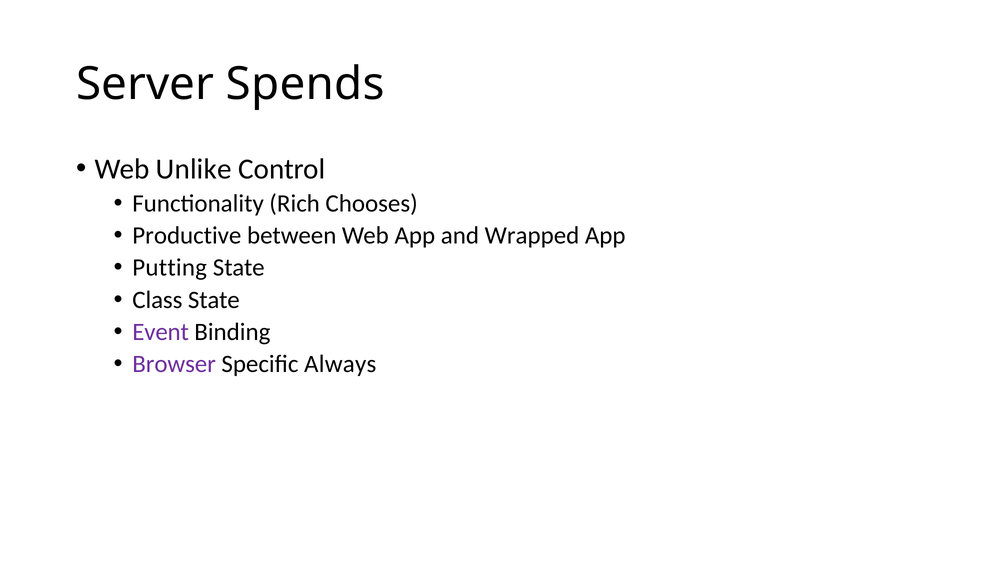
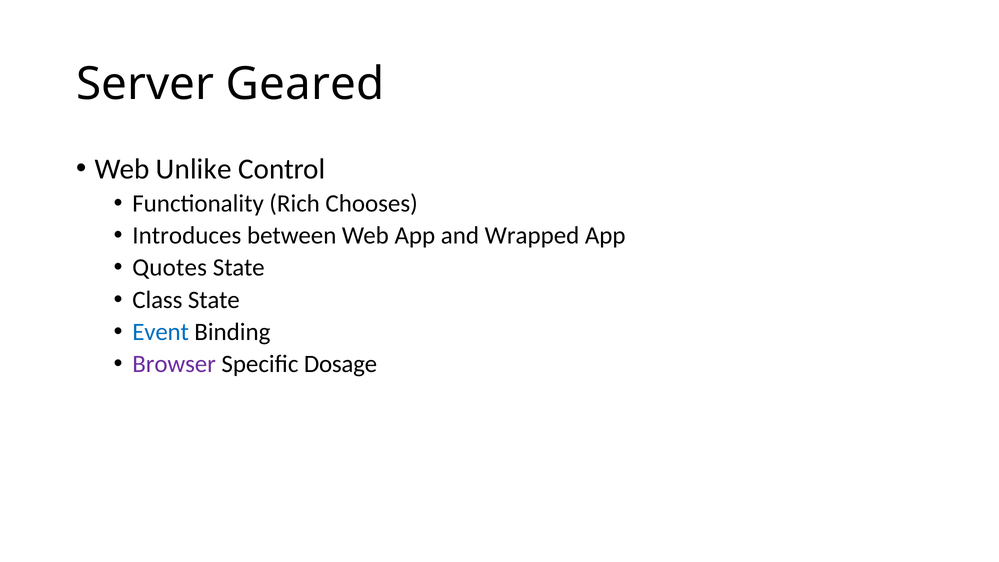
Spends: Spends -> Geared (305, 84)
Productive: Productive -> Introduces (187, 235)
Putting: Putting -> Quotes (170, 268)
Event colour: purple -> blue (161, 332)
Always: Always -> Dosage (340, 364)
